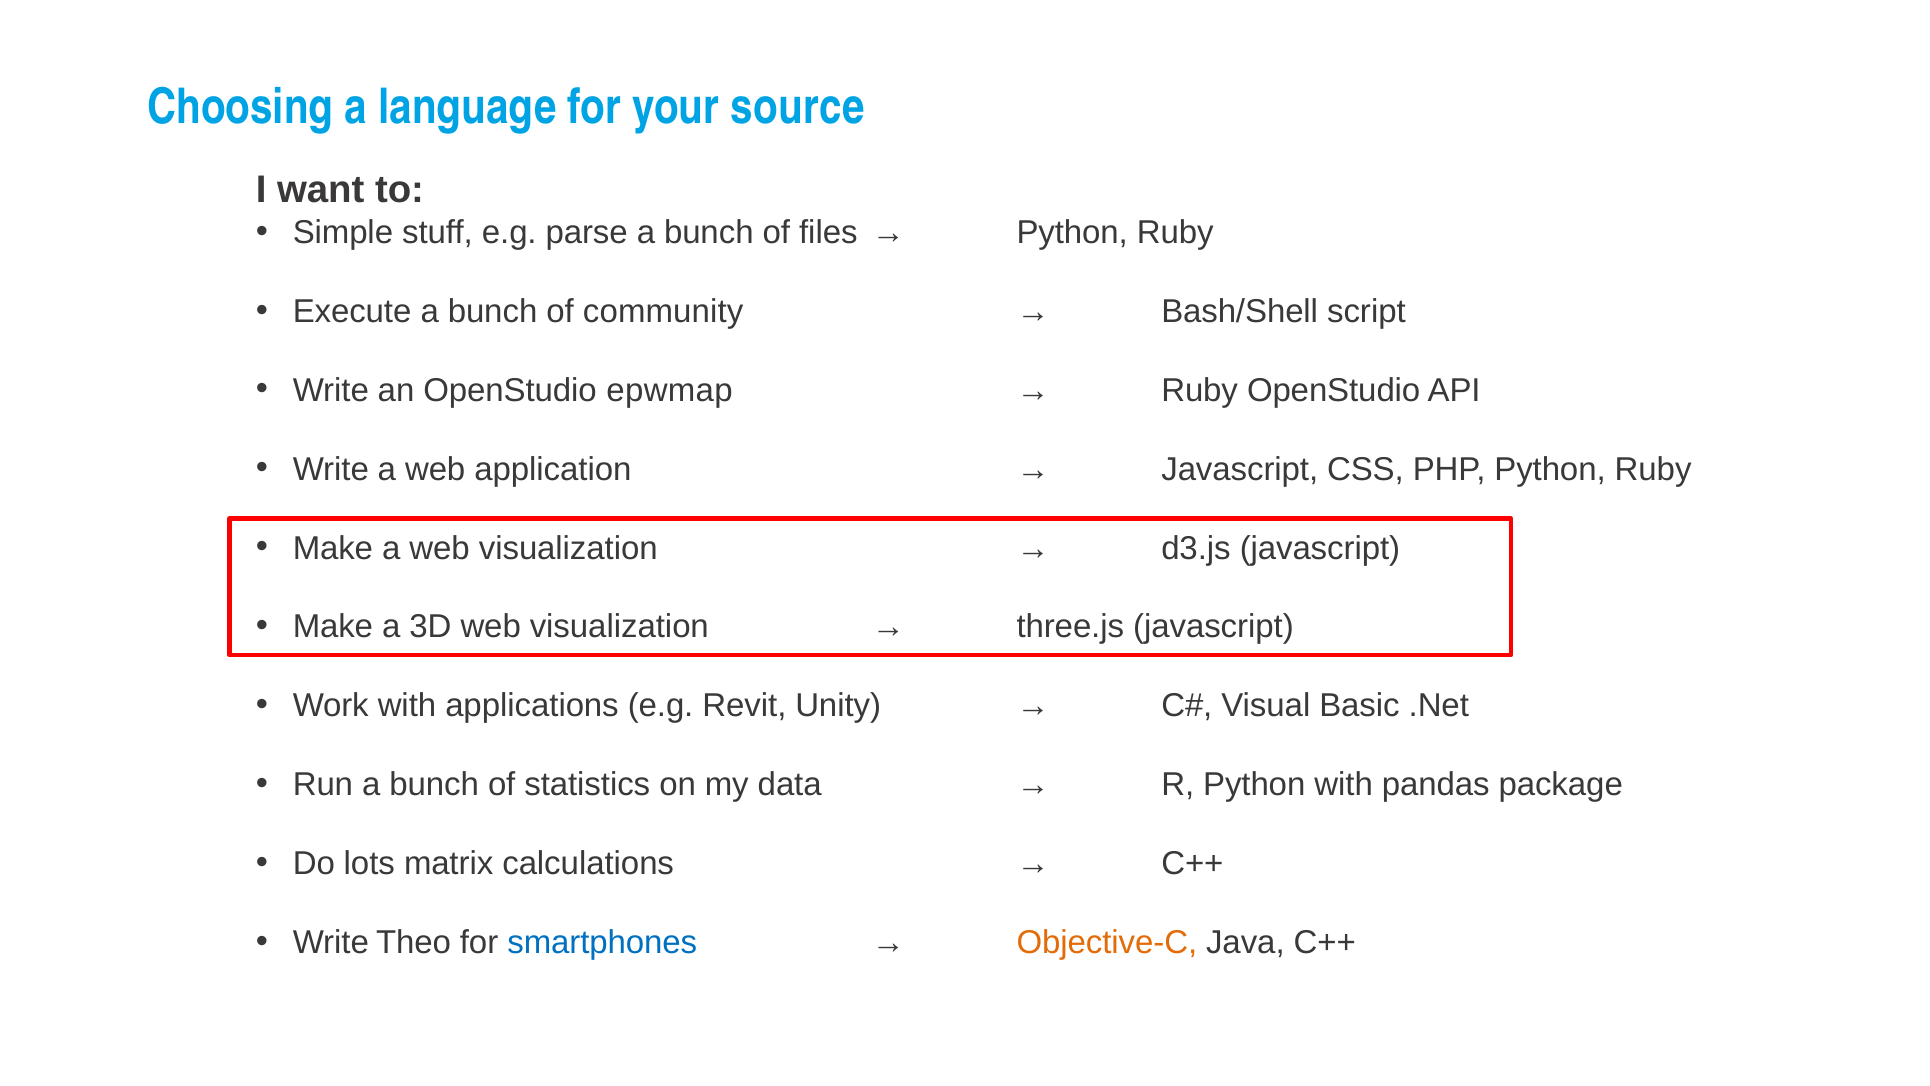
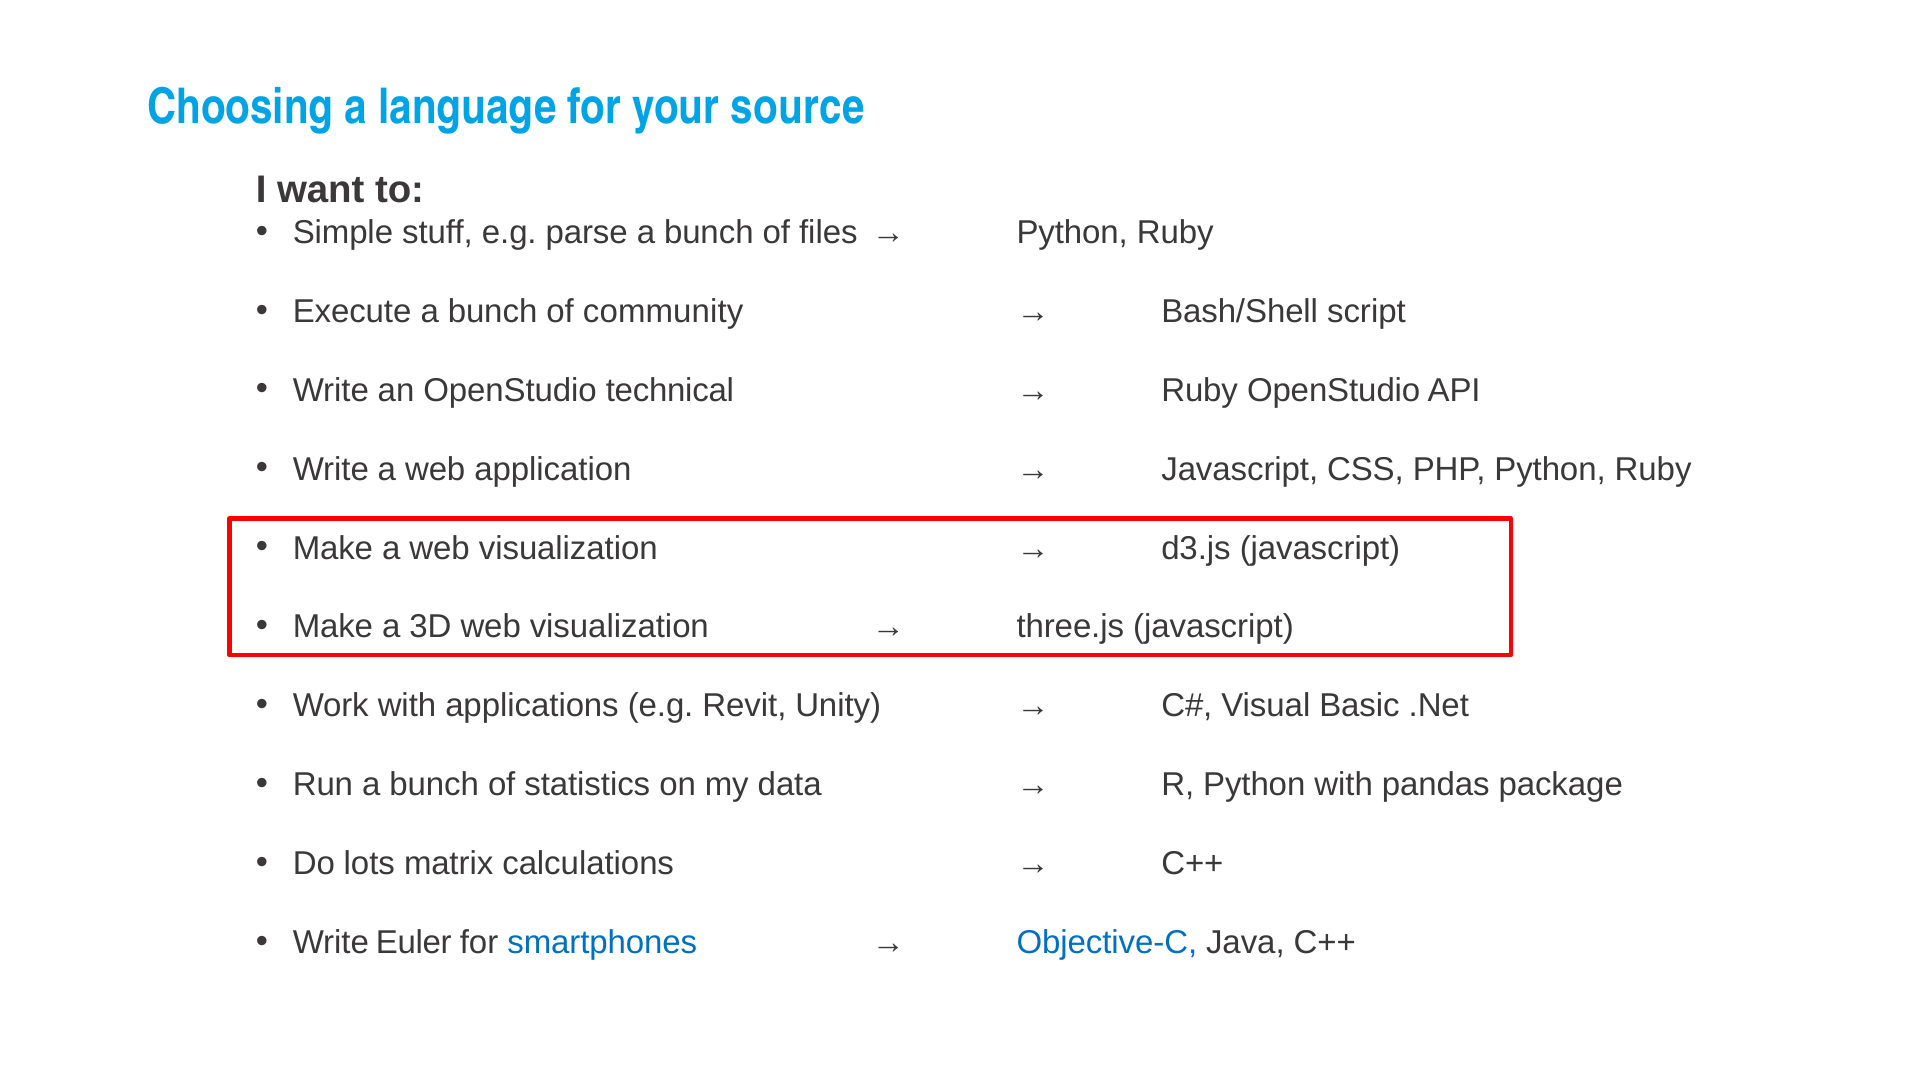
epwmap: epwmap -> technical (670, 390)
Theo: Theo -> Euler (414, 942)
Objective-C colour: orange -> blue (1107, 942)
